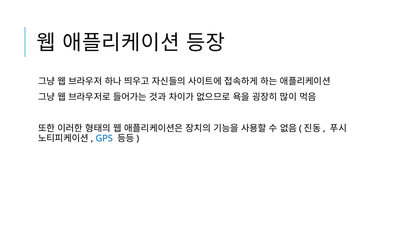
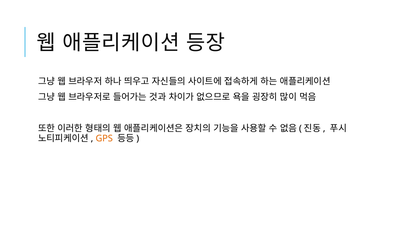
GPS colour: blue -> orange (104, 138)
